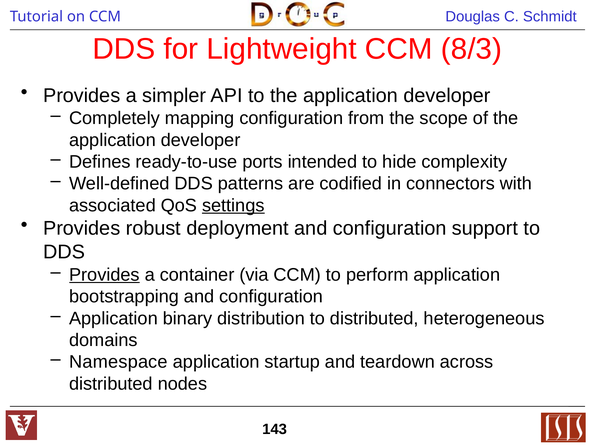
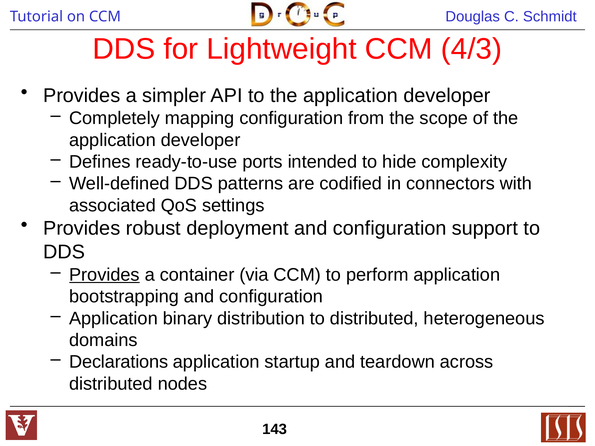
8/3: 8/3 -> 4/3 (471, 49)
settings underline: present -> none (233, 206)
Namespace: Namespace -> Declarations (119, 362)
